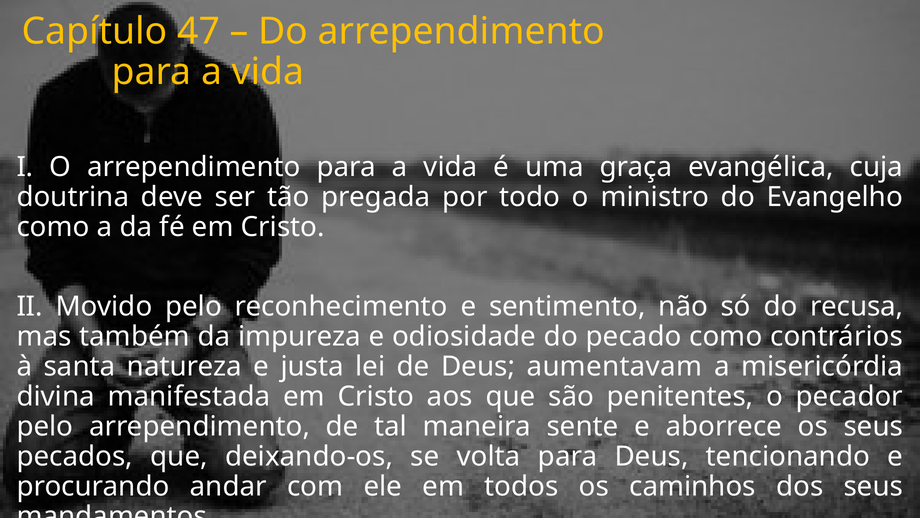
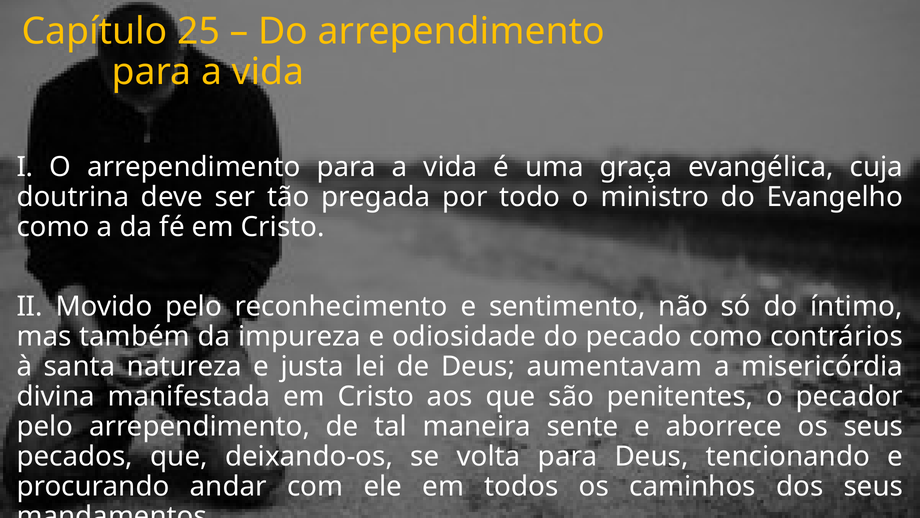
47: 47 -> 25 (199, 32)
recusa: recusa -> íntimo (857, 306)
